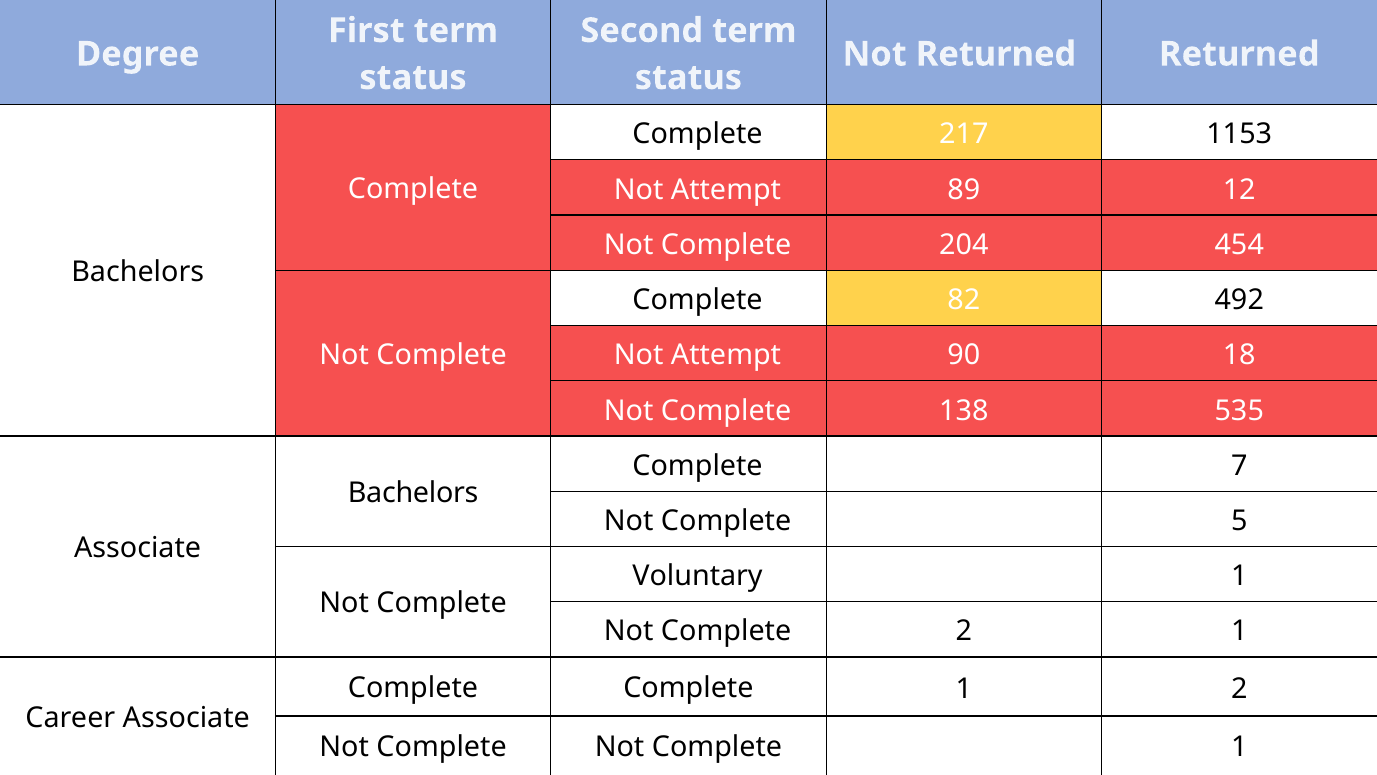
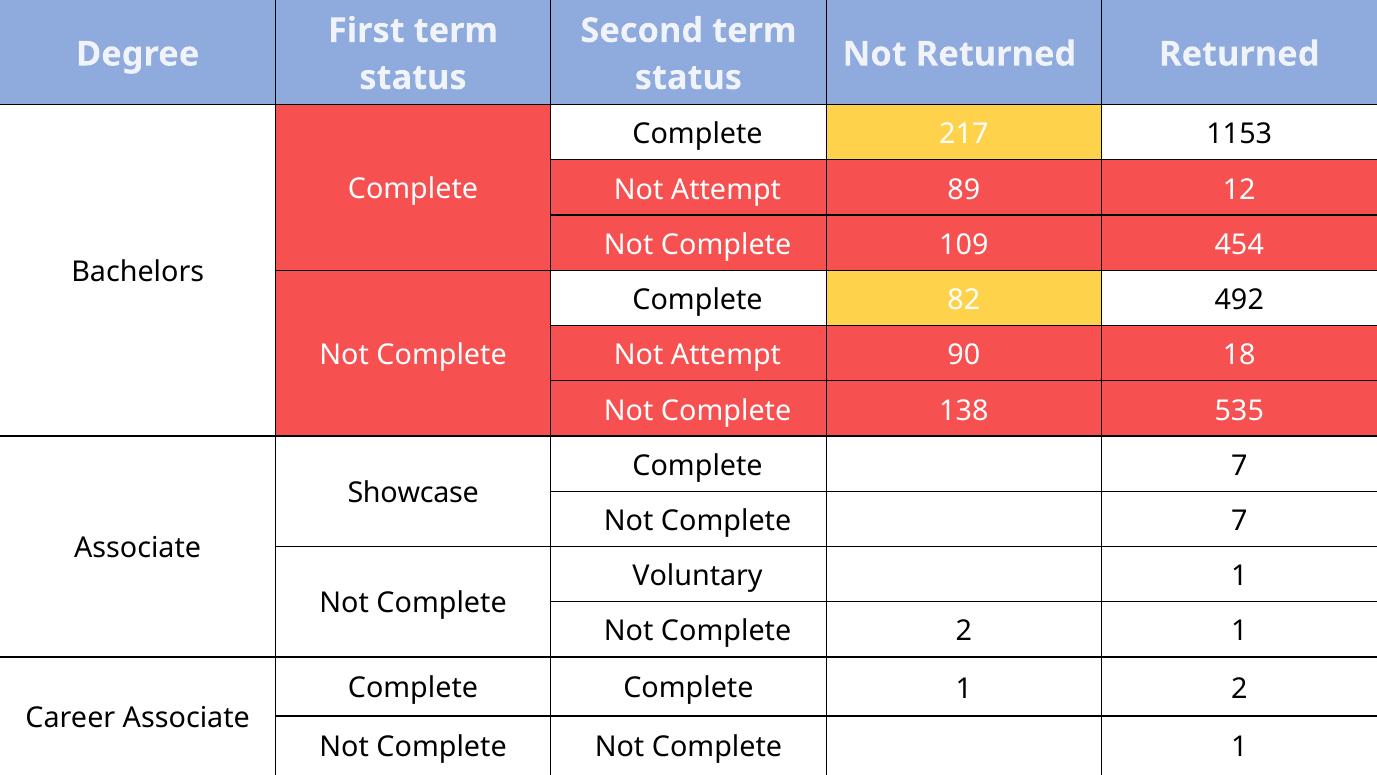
204: 204 -> 109 (964, 245)
Bachelors: Bachelors -> Showcase (413, 493)
Not Complete 5: 5 -> 7 (1239, 521)
